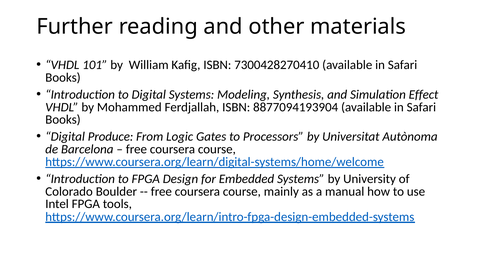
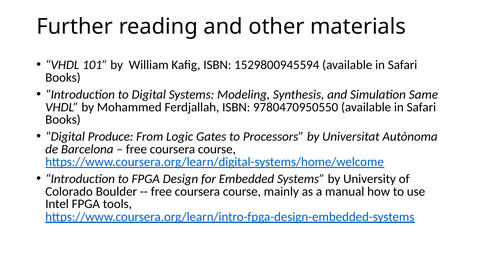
7300428270410: 7300428270410 -> 1529800945594 (277, 65)
Effect: Effect -> Same (423, 95)
8877094193904: 8877094193904 -> 9780470950550 (296, 107)
